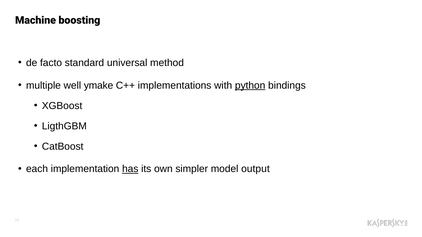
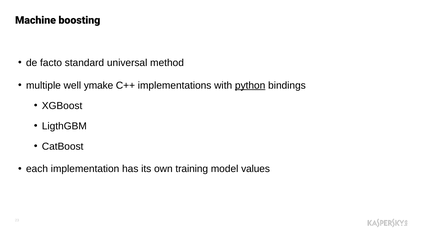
has underline: present -> none (130, 169)
simpler: simpler -> training (192, 169)
output: output -> values (256, 169)
